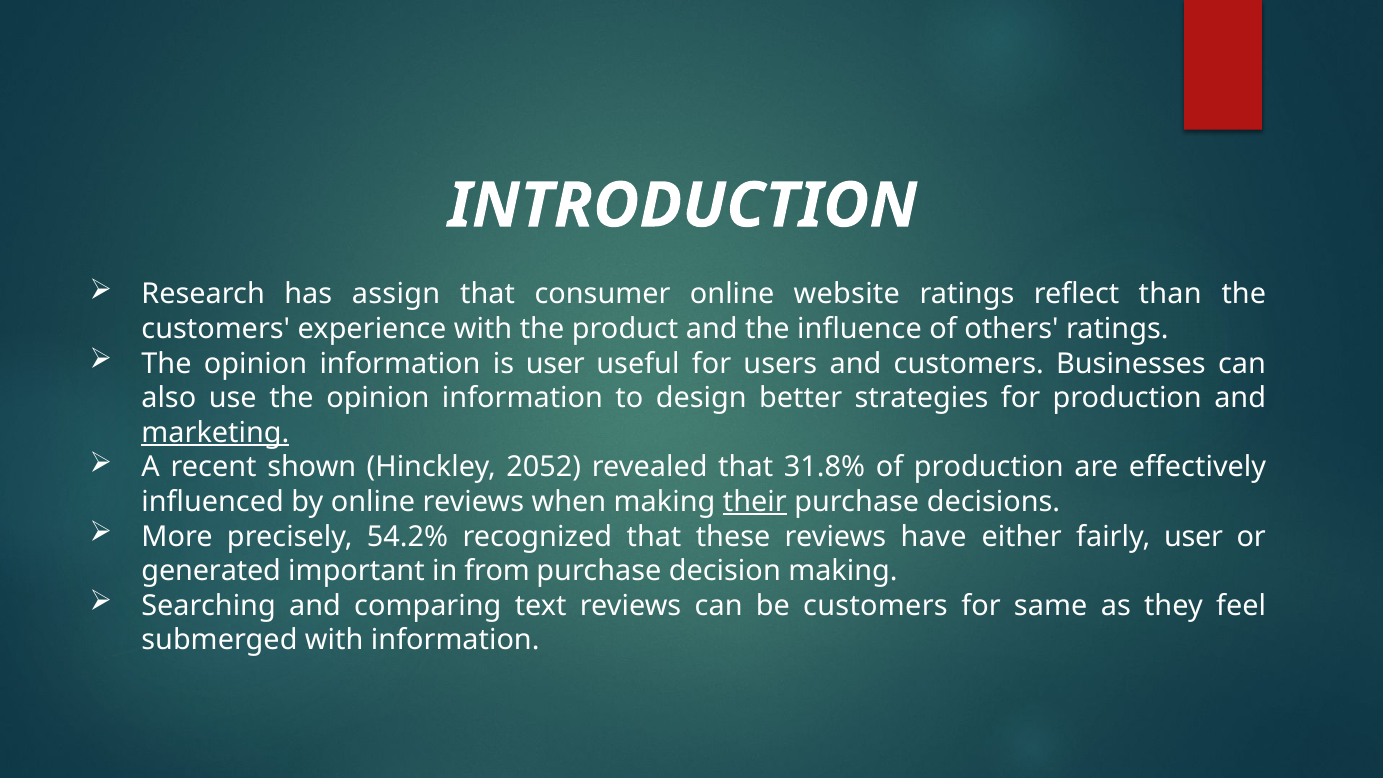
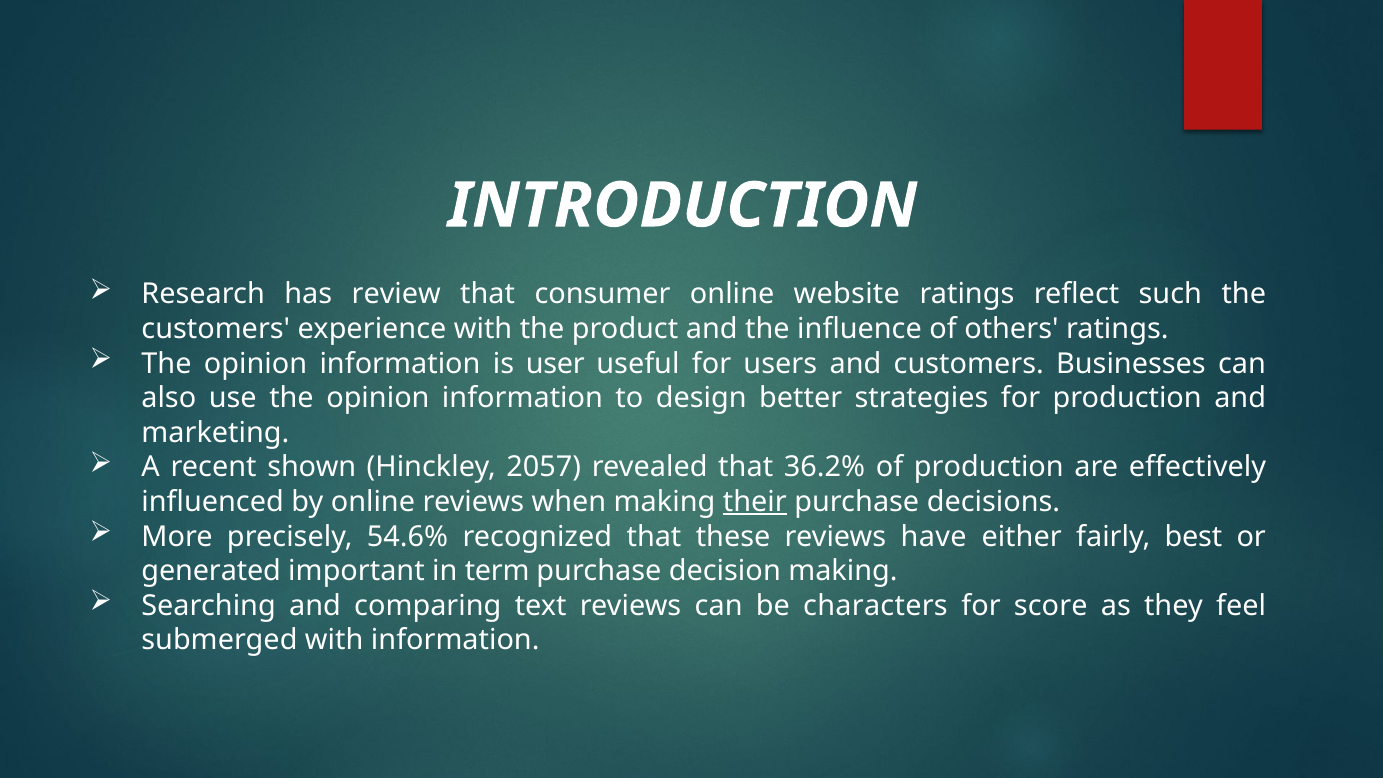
assign: assign -> review (396, 294)
than: than -> such (1170, 294)
marketing underline: present -> none (215, 433)
2052: 2052 -> 2057 (544, 467)
31.8%: 31.8% -> 36.2% (824, 467)
54.2%: 54.2% -> 54.6% (408, 537)
fairly user: user -> best (1193, 537)
from: from -> term (497, 571)
be customers: customers -> characters (876, 606)
same: same -> score (1051, 606)
